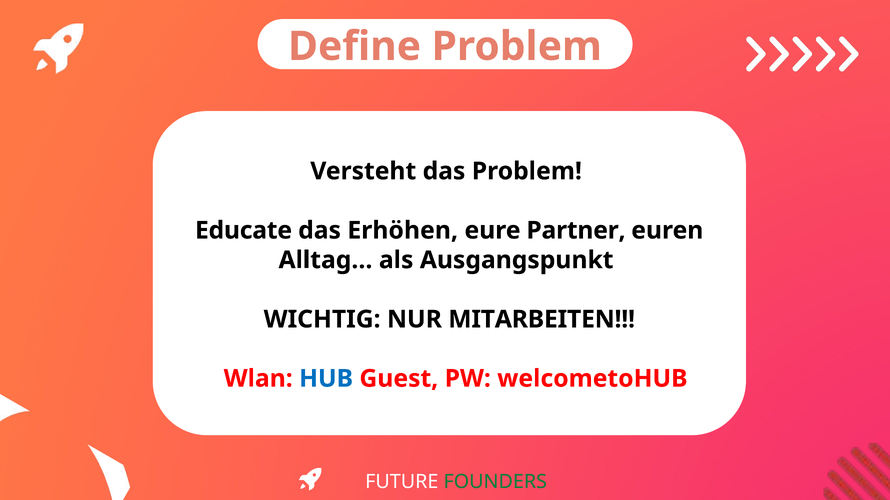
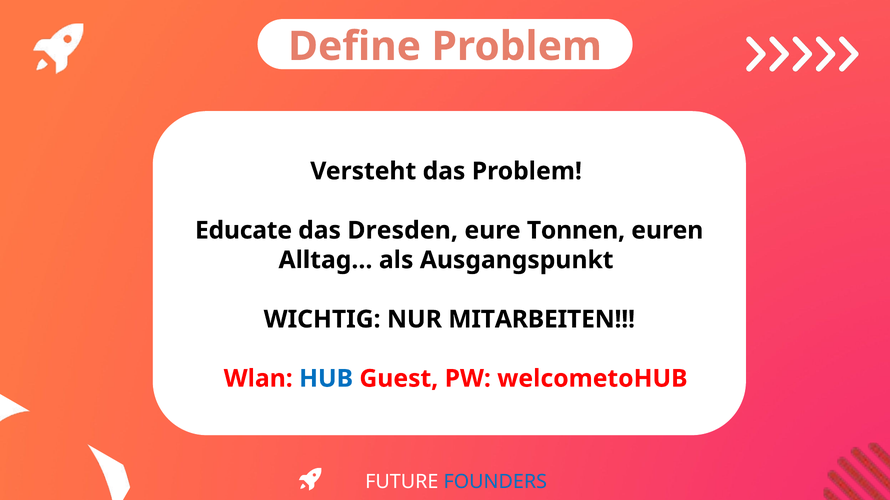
Erhöhen: Erhöhen -> Dresden (403, 231)
Partner: Partner -> Tonnen (576, 231)
FOUNDERS colour: green -> blue (495, 482)
